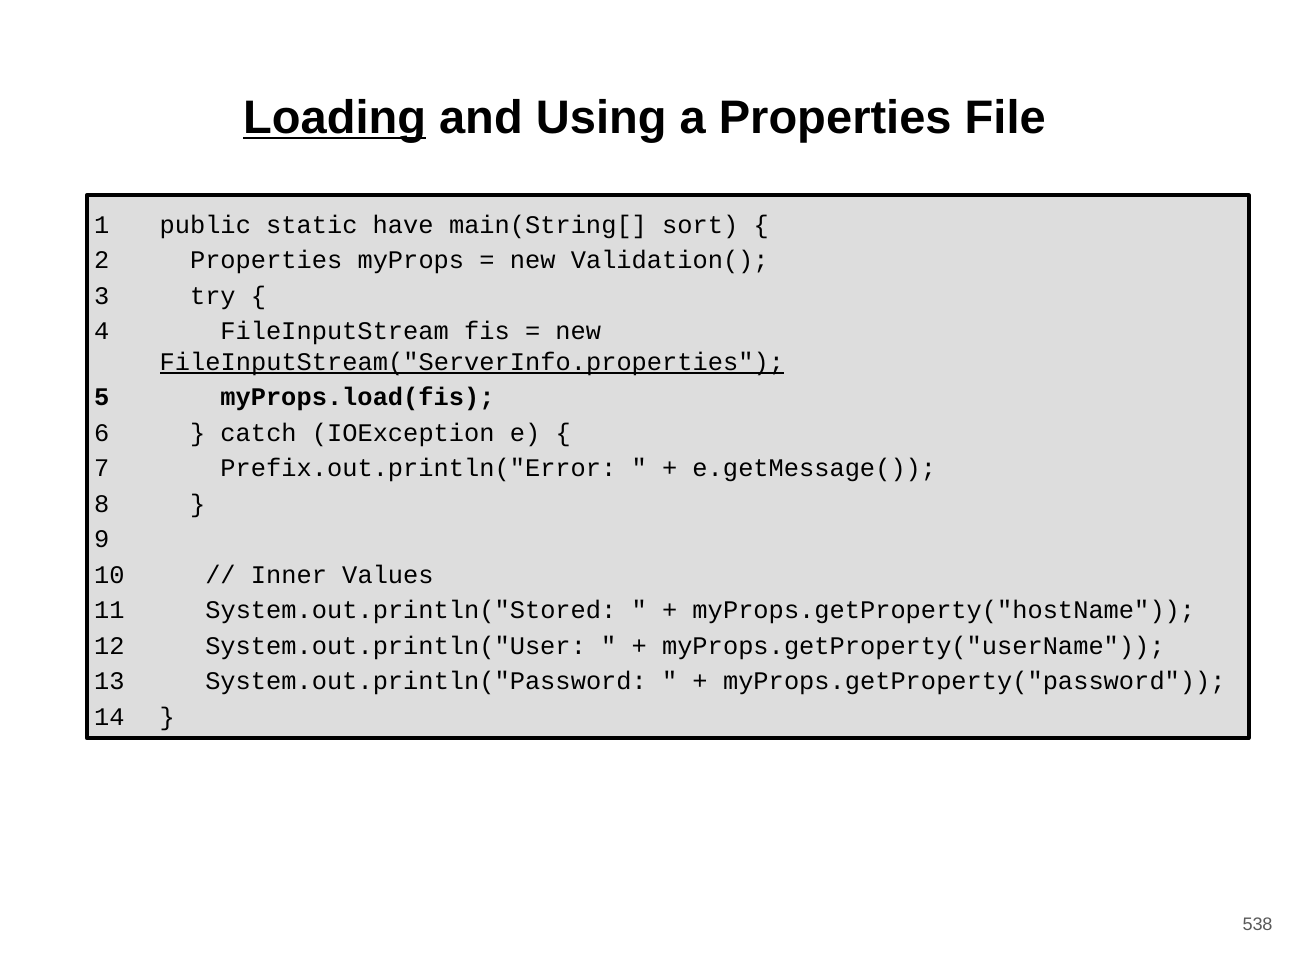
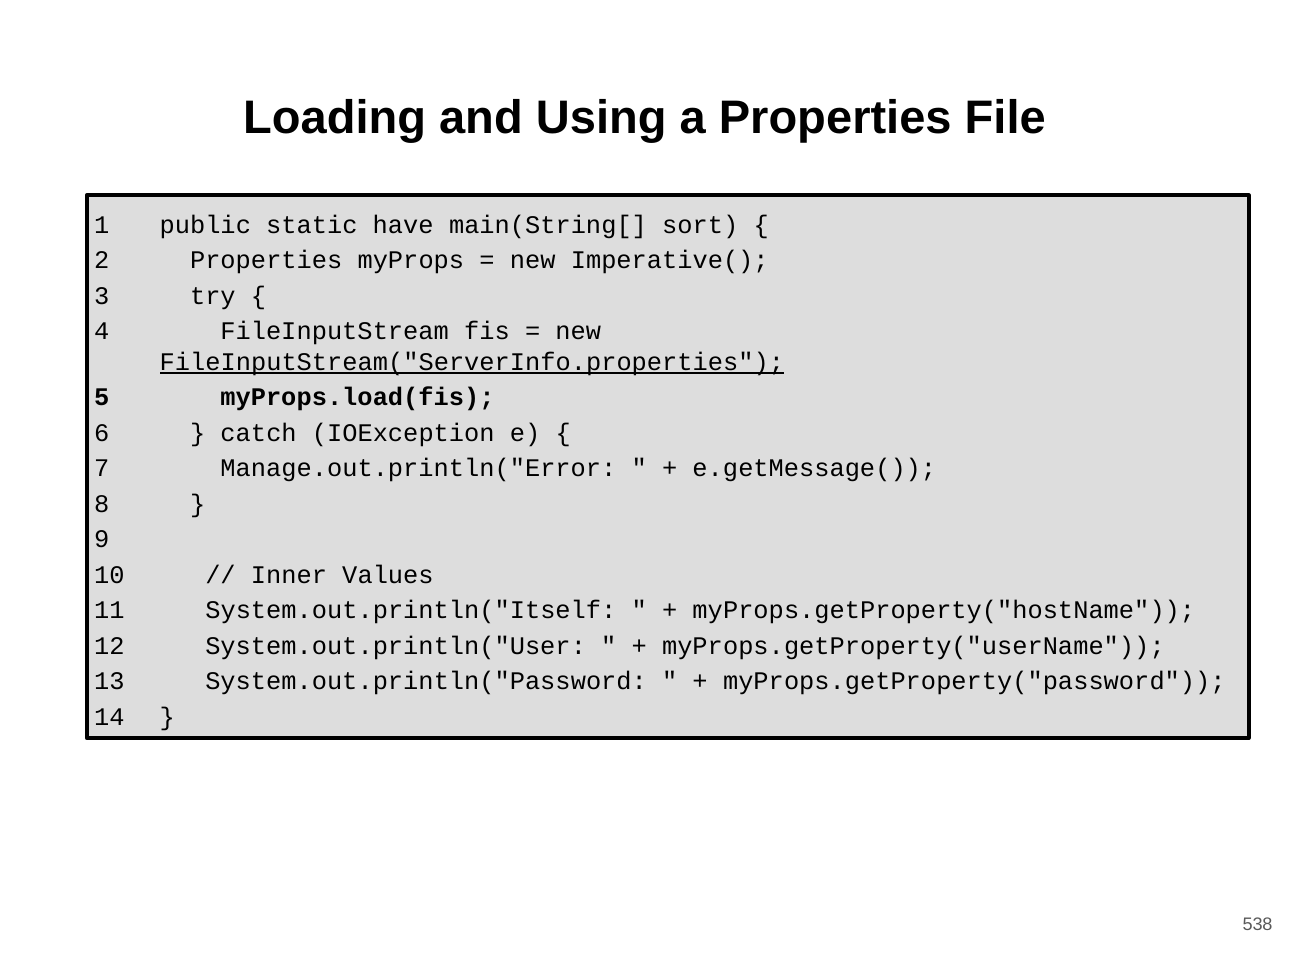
Loading underline: present -> none (335, 118)
Validation(: Validation( -> Imperative( (670, 261)
Prefix.out.println("Error: Prefix.out.println("Error -> Manage.out.println("Error (418, 469)
System.out.println("Stored: System.out.println("Stored -> System.out.println("Itself (411, 611)
